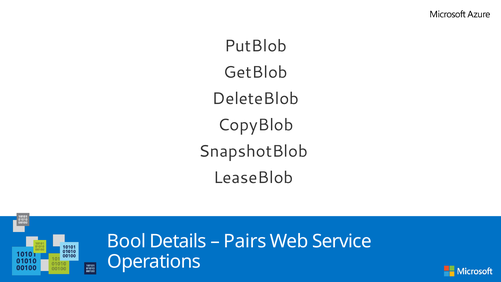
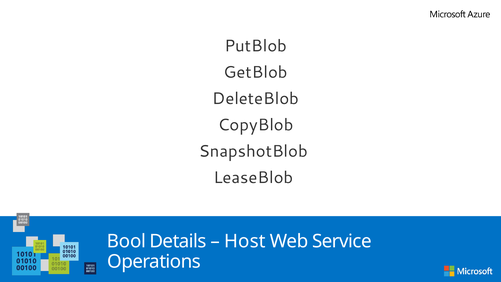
Pairs: Pairs -> Host (245, 241)
